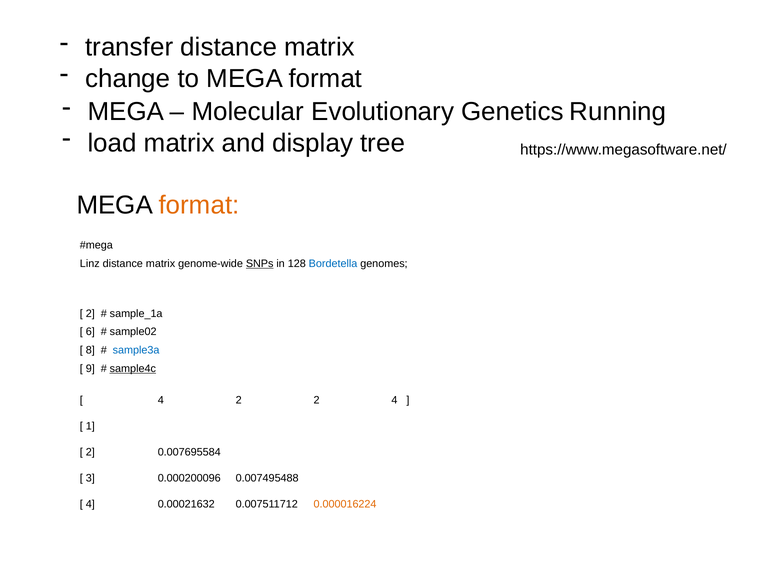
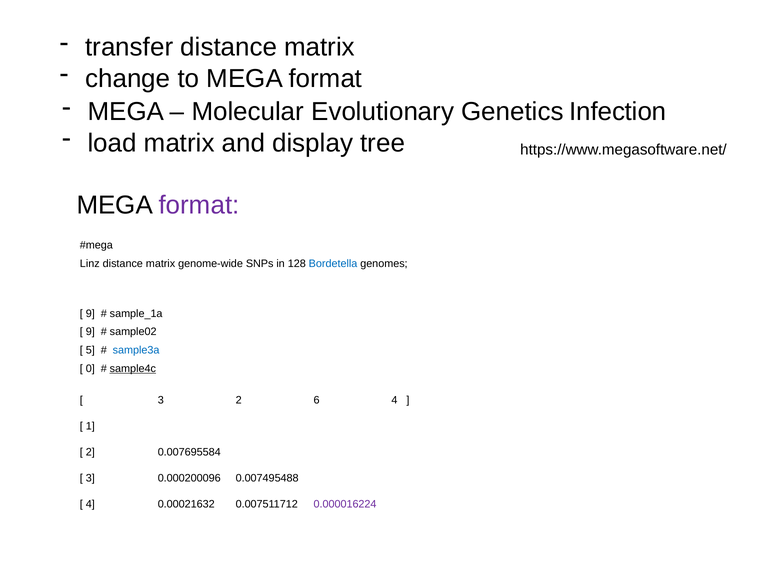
Running: Running -> Infection (618, 112)
format colour: orange -> purple (199, 205)
SNPs underline: present -> none (260, 264)
2: 2 -> 9 (90, 314)
6: 6 -> 9 (90, 332)
8: 8 -> 5 (90, 350)
9: 9 -> 0 (90, 369)
4: 4 -> 3 (161, 400)
2 2: 2 -> 6 (317, 400)
0.000016224 colour: orange -> purple (345, 504)
